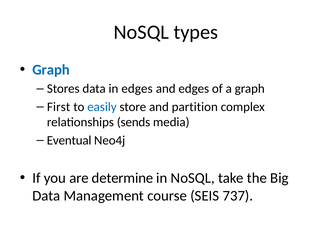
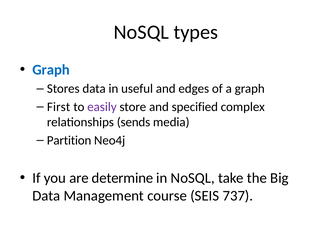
in edges: edges -> useful (137, 89)
easily colour: blue -> purple (102, 107)
partition: partition -> specified (195, 107)
Eventual: Eventual -> Partition (69, 140)
